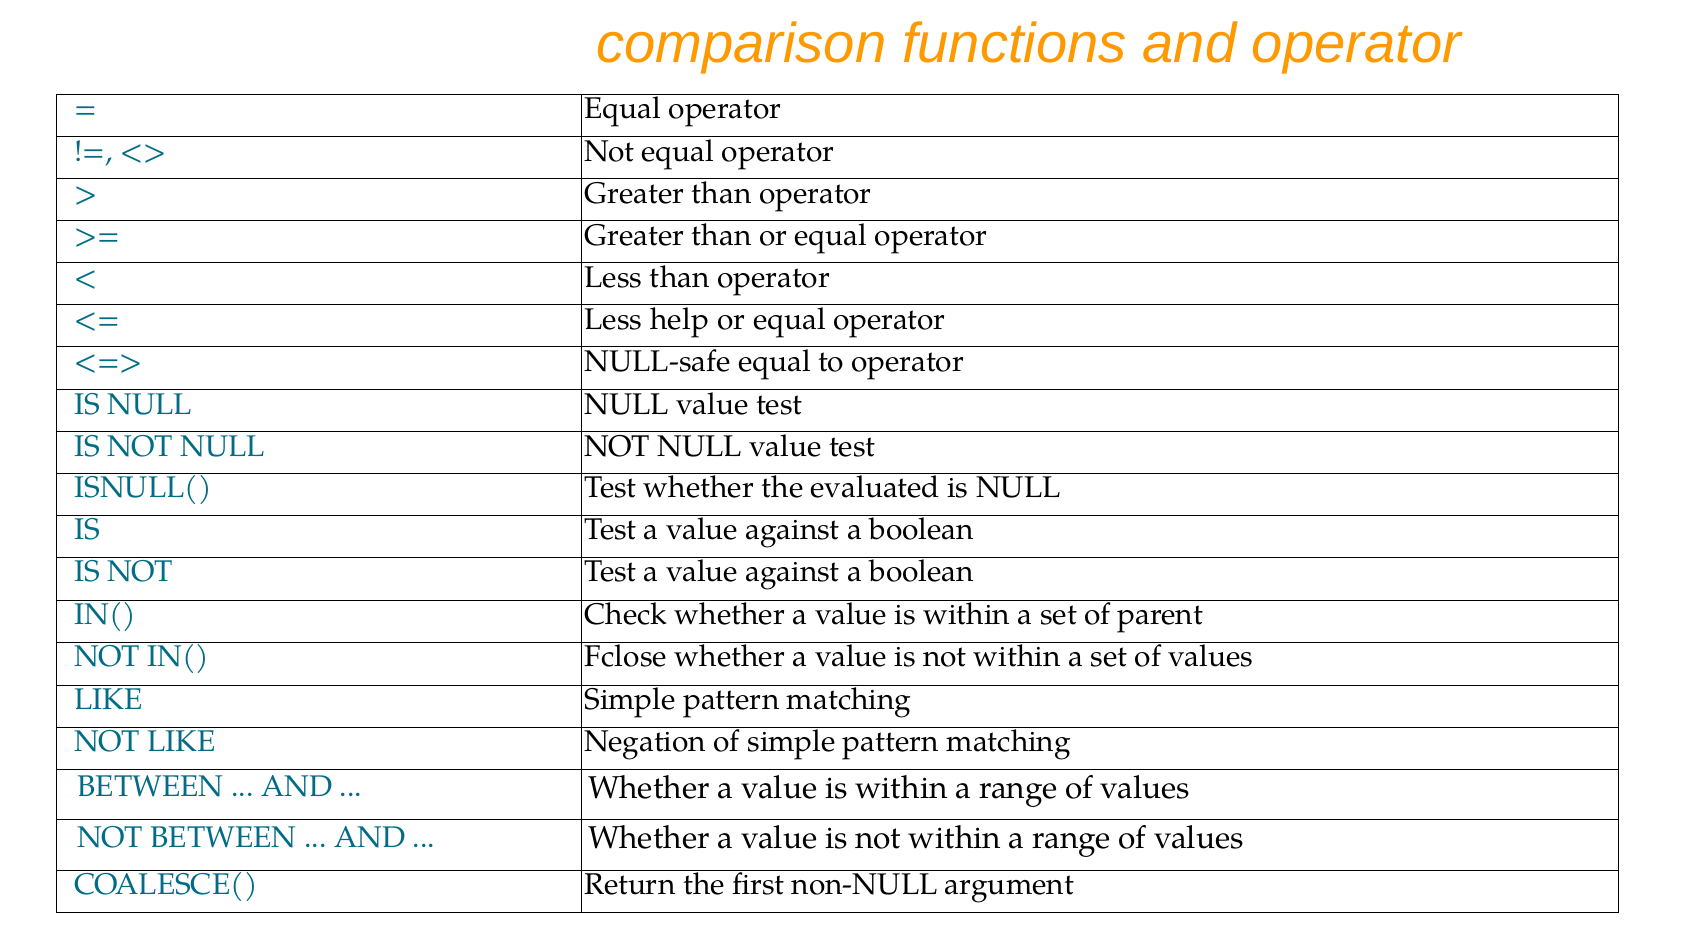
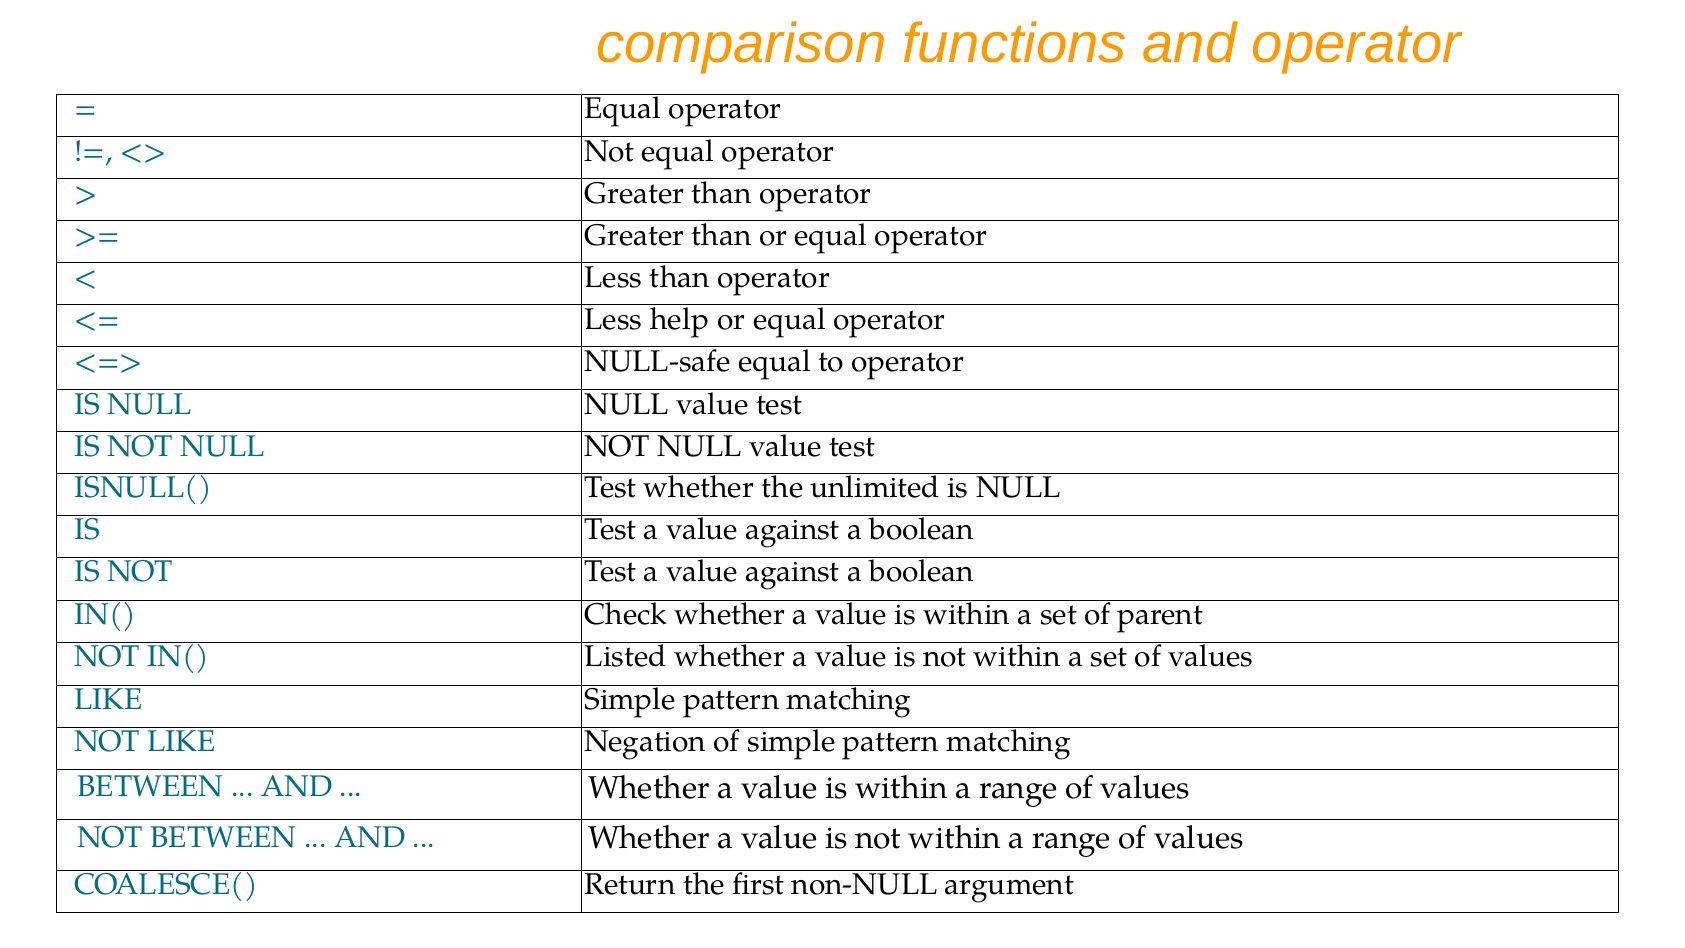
evaluated: evaluated -> unlimited (875, 488)
Fclose: Fclose -> Listed (626, 657)
